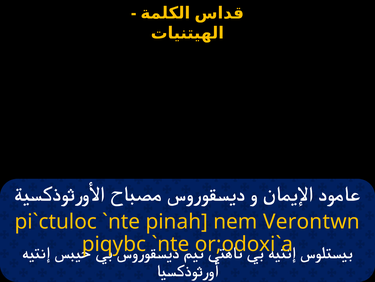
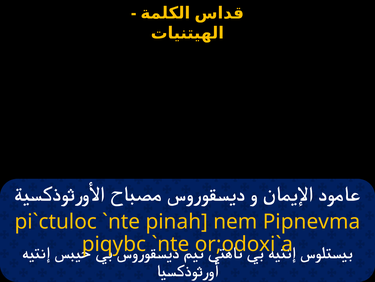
Verontwn: Verontwn -> Pipnevma (312, 221)
